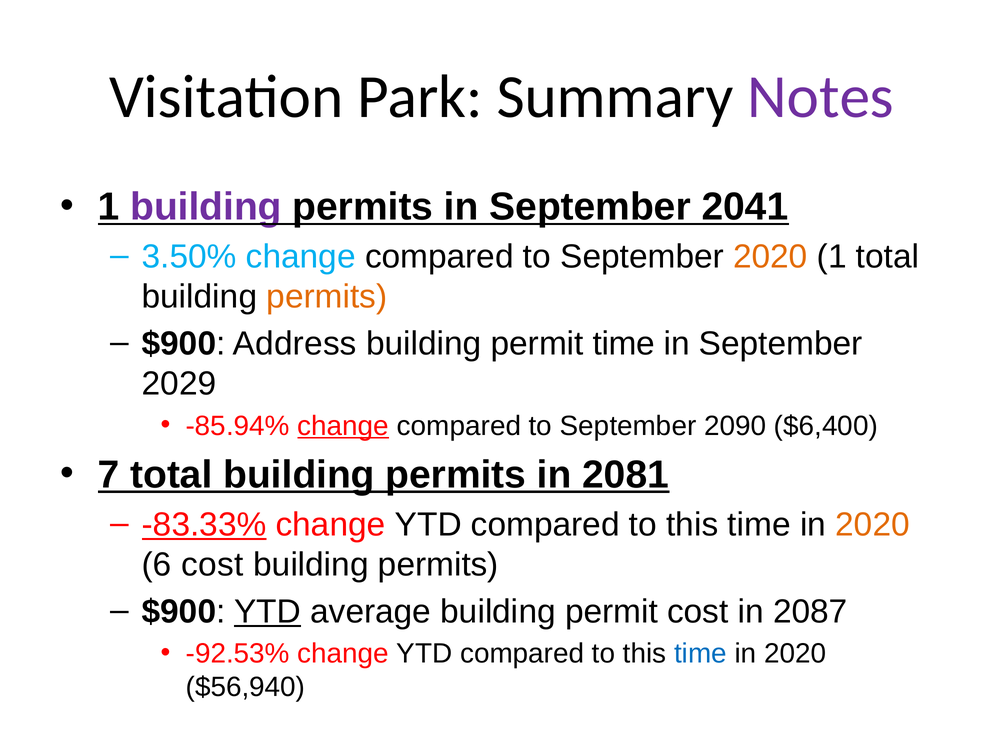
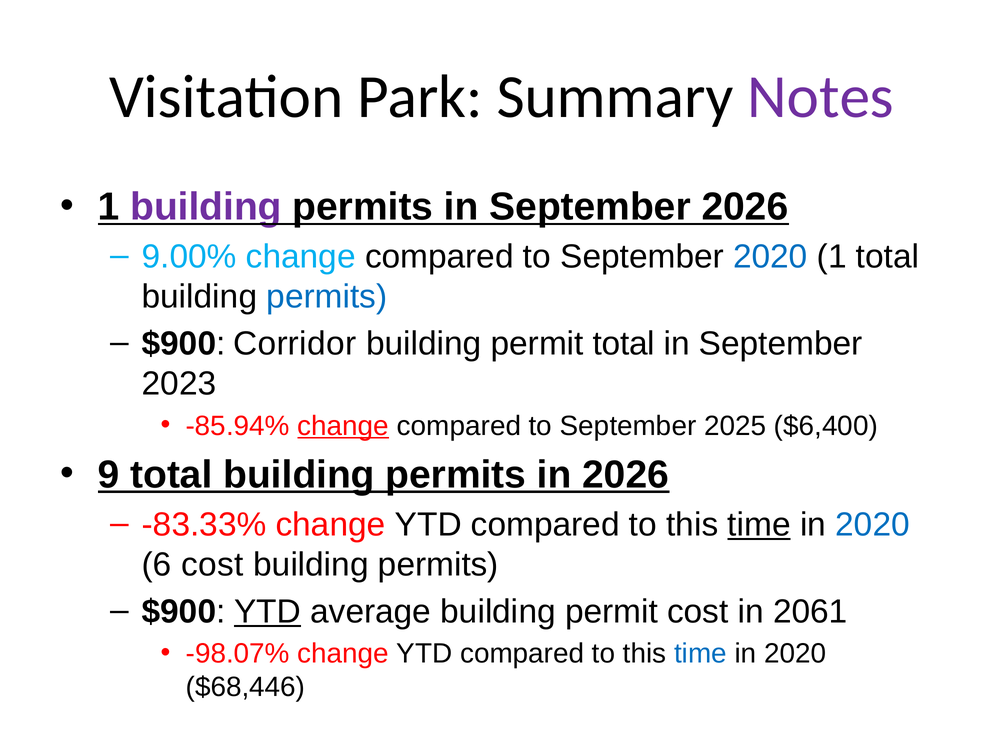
September 2041: 2041 -> 2026 (745, 207)
3.50%: 3.50% -> 9.00% (189, 257)
2020 colour: orange -> blue (770, 257)
permits colour: orange -> blue (327, 297)
Address: Address -> Corridor (295, 344)
permit time: time -> total (624, 344)
2029: 2029 -> 2023 (179, 384)
2090: 2090 -> 2025 (735, 426)
7: 7 -> 9 (109, 475)
in 2081: 2081 -> 2026 (626, 475)
-83.33% underline: present -> none (204, 524)
time underline: none -> present (759, 524)
2020 colour: orange -> blue (873, 524)
2087: 2087 -> 2061 (810, 611)
-92.53%: -92.53% -> -98.07% (238, 653)
$56,940: $56,940 -> $68,446 (245, 687)
